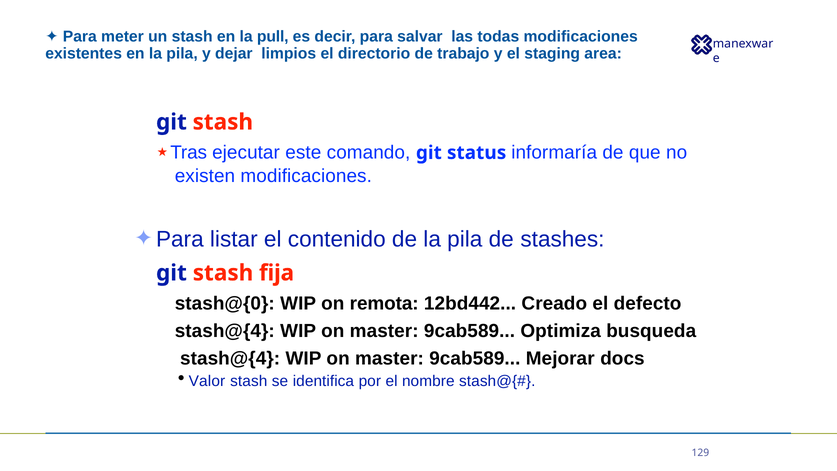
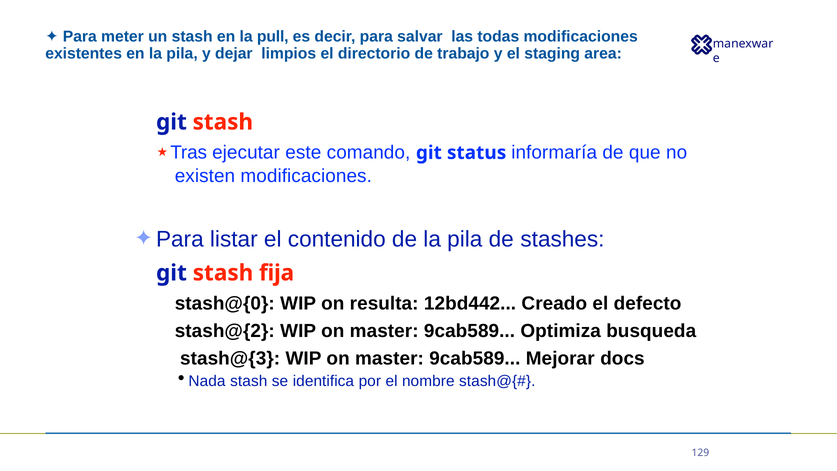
remota: remota -> resulta (384, 303)
stash@{4: stash@{4 -> stash@{2 (225, 331)
stash@{4: stash@{4 -> stash@{3 (230, 359)
Valor: Valor -> Nada (207, 381)
